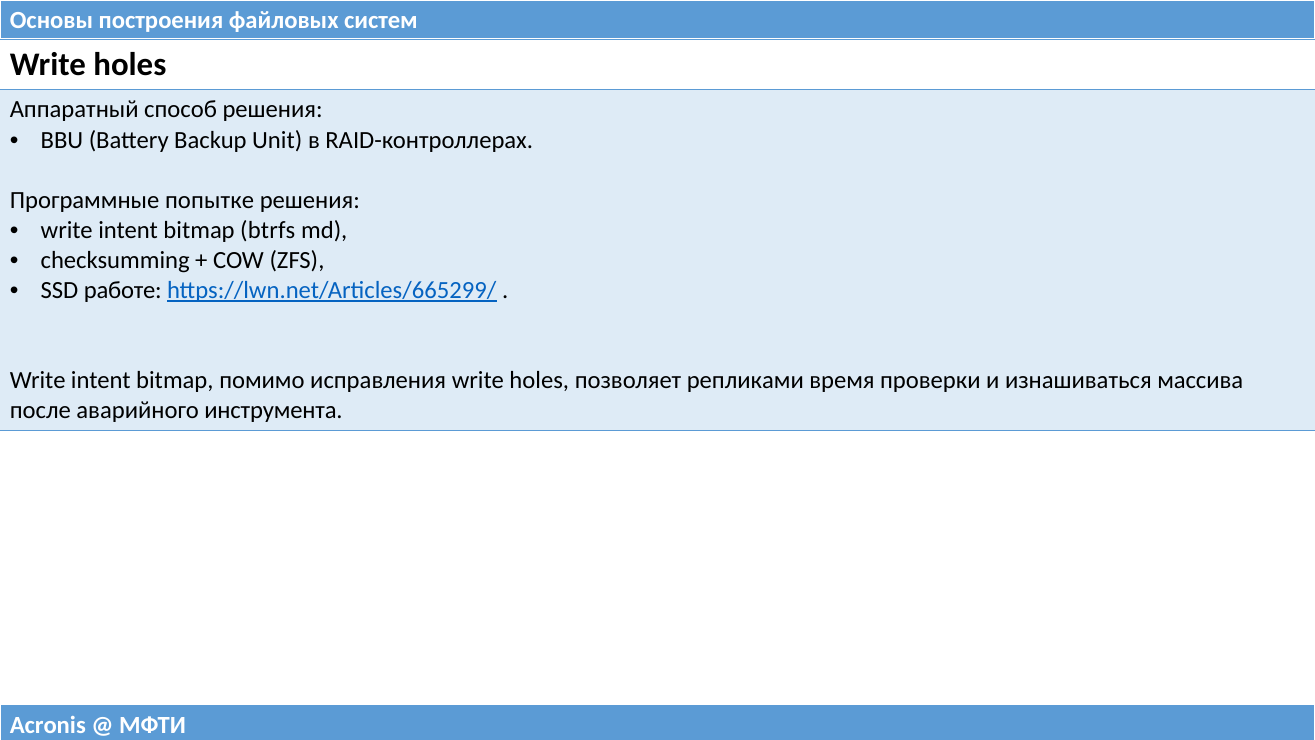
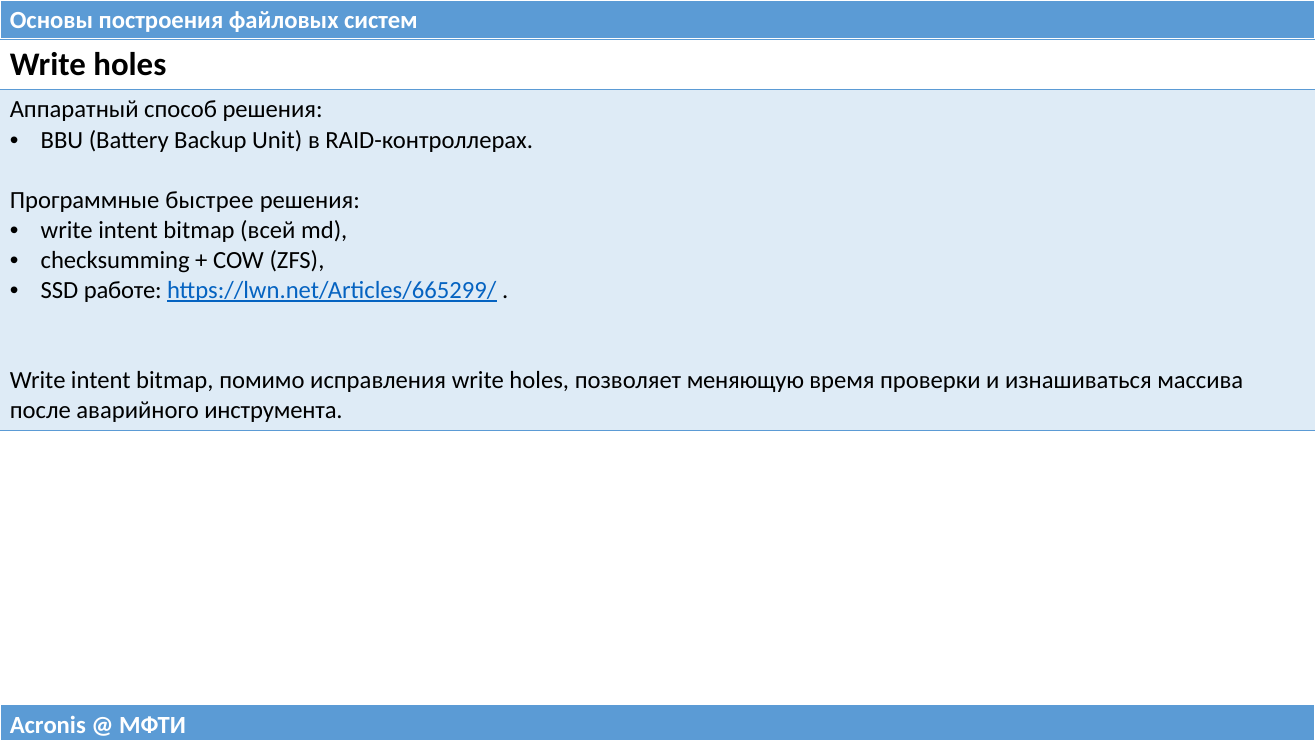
попытке: попытке -> быстрее (209, 200)
btrfs: btrfs -> всей (268, 230)
репликами: репликами -> меняющую (745, 381)
